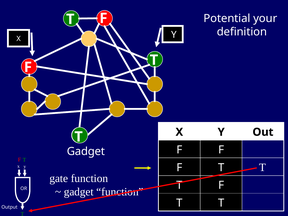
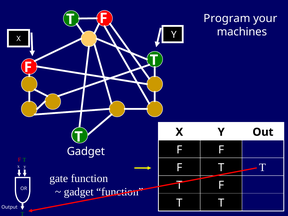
Potential: Potential -> Program (227, 18)
definition: definition -> machines (242, 32)
